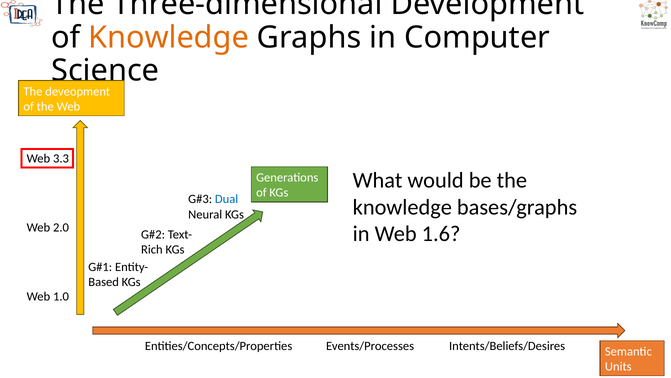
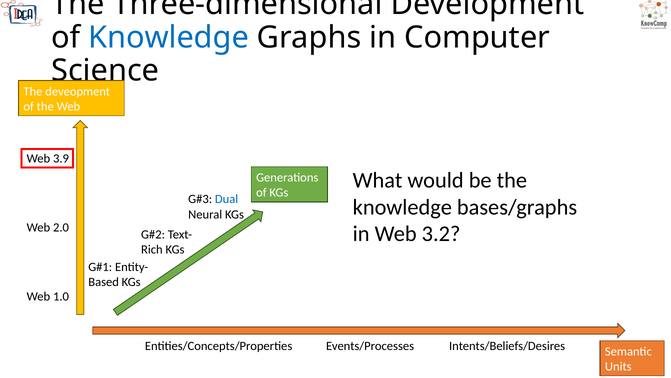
Knowledge colour: orange -> blue (169, 37)
3.3: 3.3 -> 3.9 (61, 158)
1.6: 1.6 -> 3.2 (441, 234)
